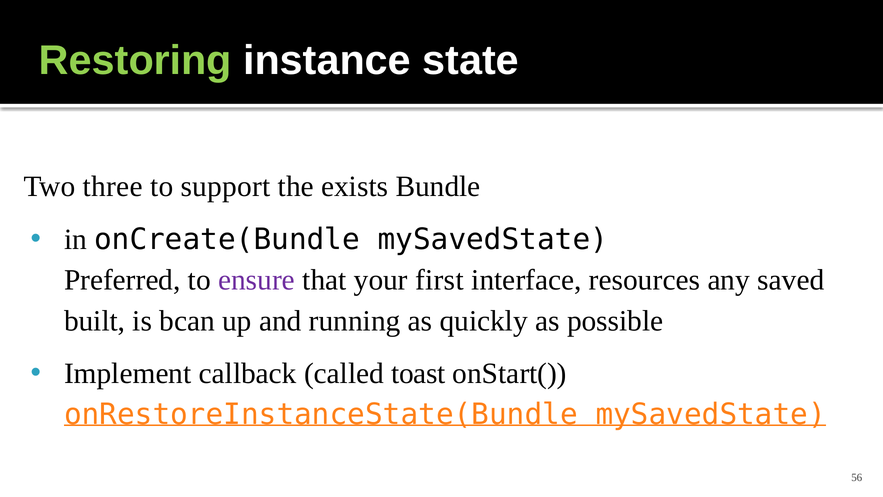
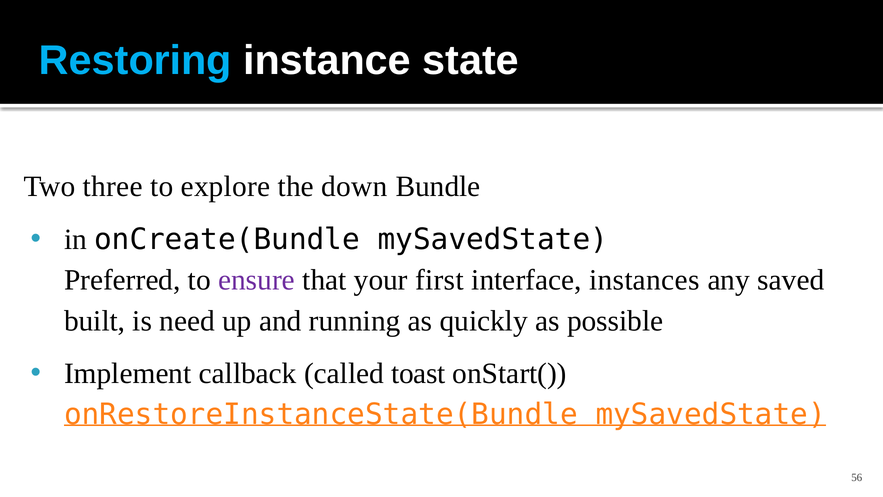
Restoring colour: light green -> light blue (135, 61)
support: support -> explore (226, 187)
exists: exists -> down (355, 187)
resources: resources -> instances (644, 280)
bcan: bcan -> need (187, 321)
